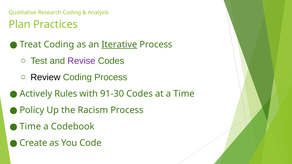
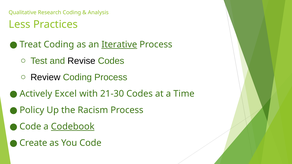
Plan: Plan -> Less (20, 24)
Revise colour: purple -> black (81, 61)
Rules: Rules -> Excel (66, 94)
91-30: 91-30 -> 21-30 (112, 94)
Time: Time -> Code (30, 127)
Codebook underline: none -> present (73, 127)
